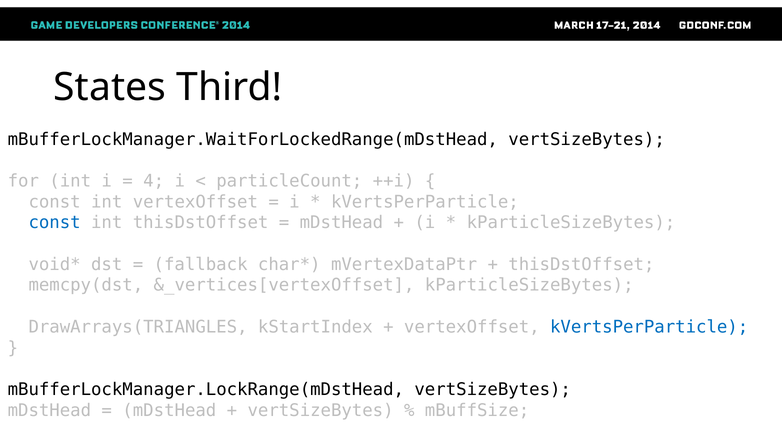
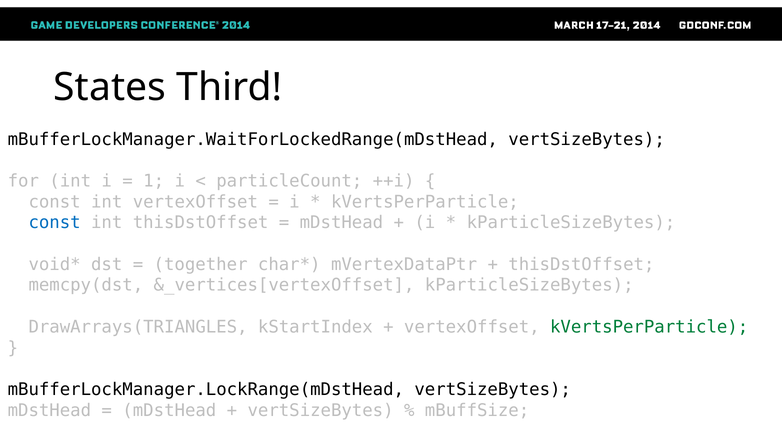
4: 4 -> 1 (154, 181)
fallback: fallback -> together (201, 264)
kVertsPerParticle colour: blue -> green (649, 327)
